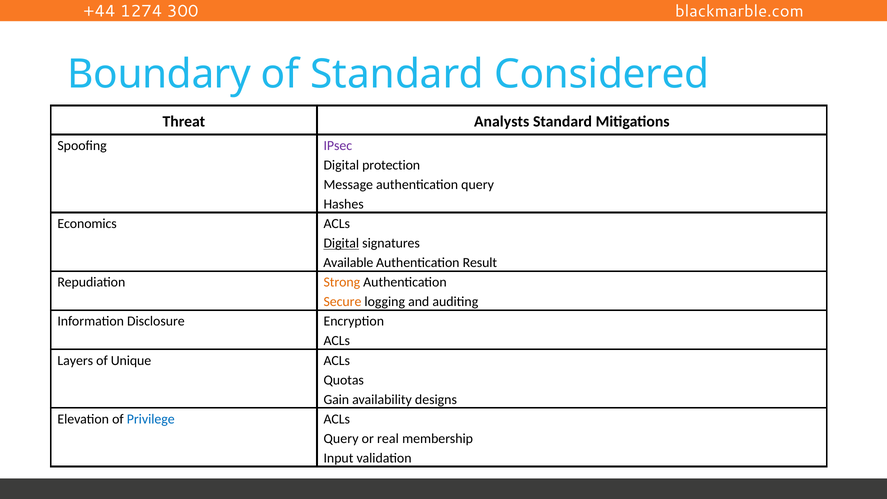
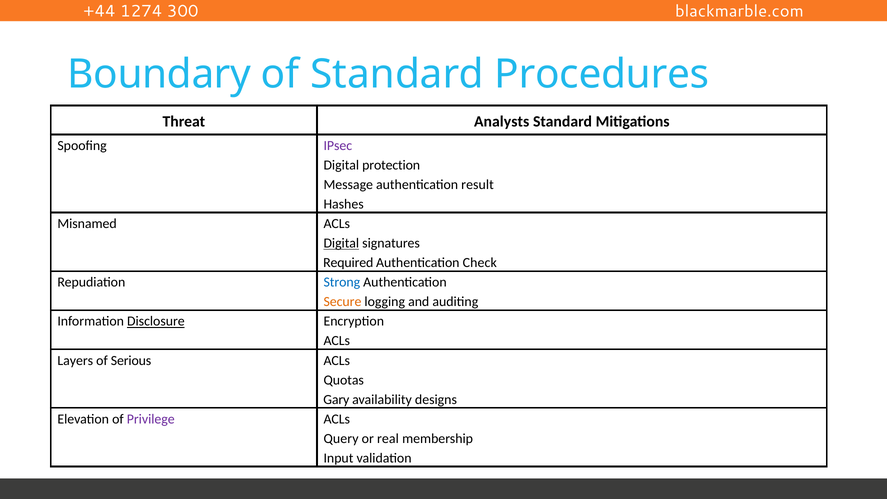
Considered: Considered -> Procedures (602, 75)
authentication query: query -> result (478, 185)
Economics: Economics -> Misnamed (87, 224)
Available: Available -> Required (348, 263)
Result: Result -> Check (480, 263)
Strong colour: orange -> blue (342, 282)
Disclosure underline: none -> present (156, 321)
Unique: Unique -> Serious (131, 360)
Gain: Gain -> Gary (336, 399)
Privilege colour: blue -> purple (151, 419)
